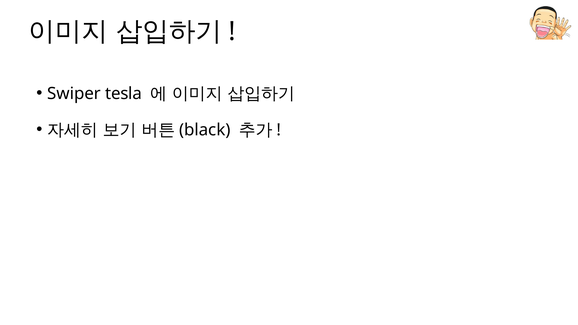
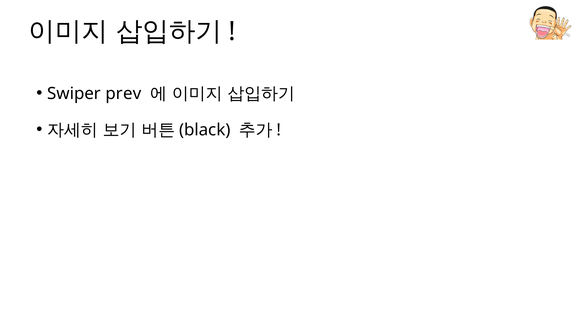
tesla: tesla -> prev (123, 94)
